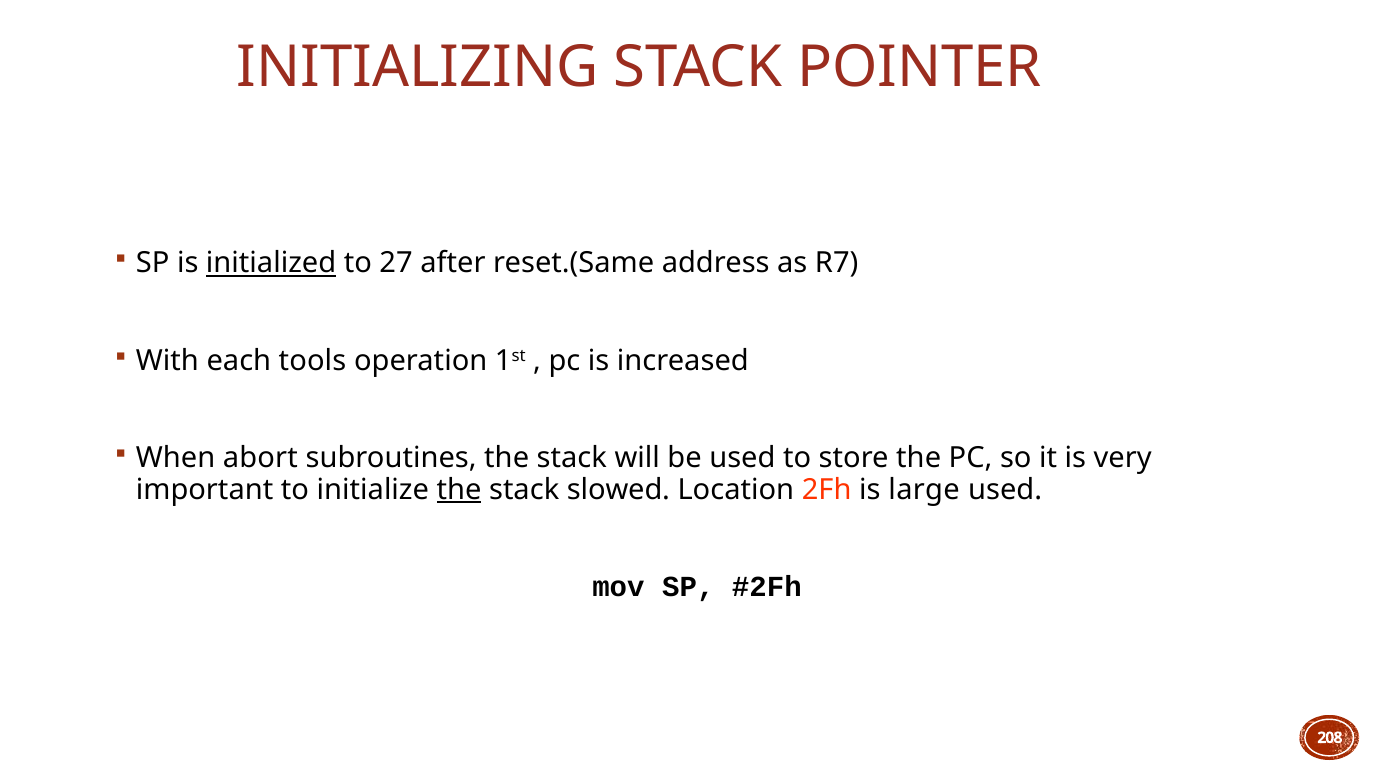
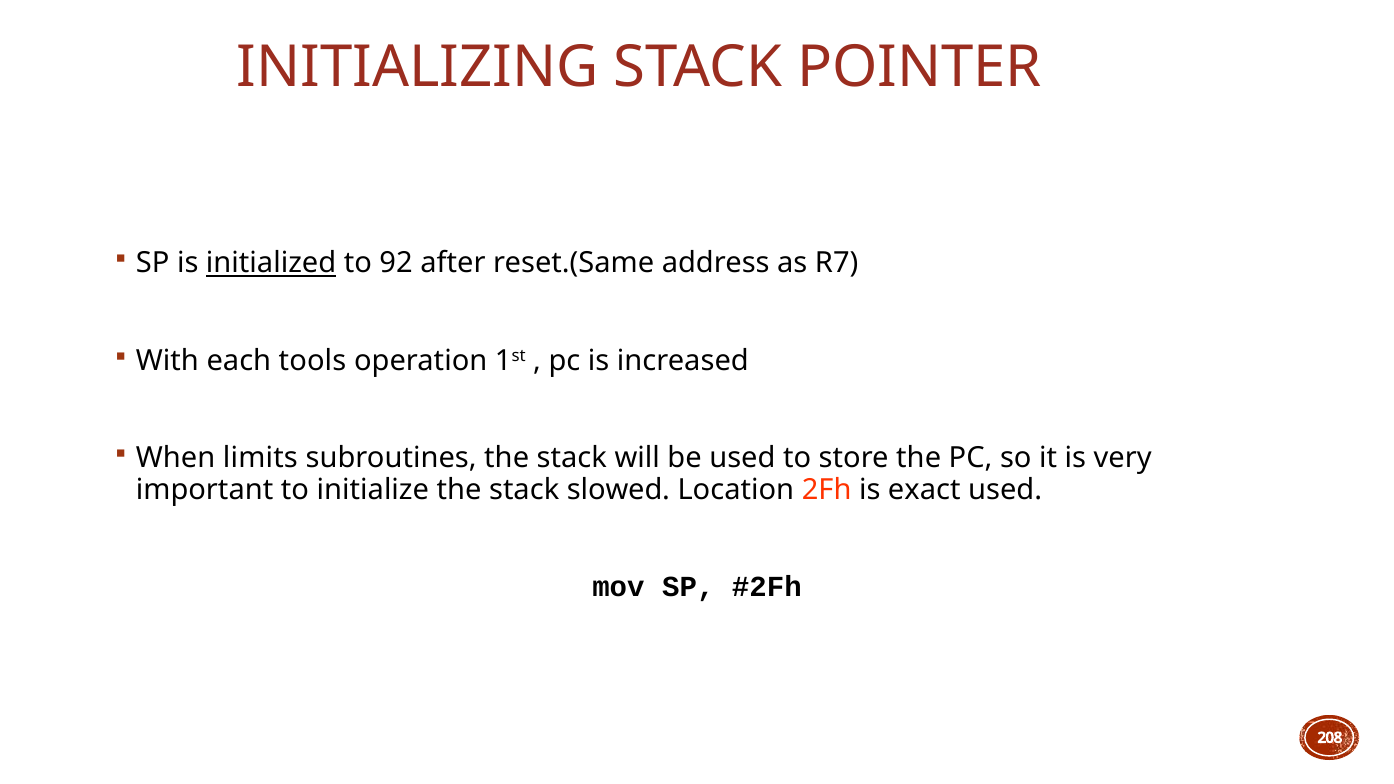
27: 27 -> 92 (396, 263)
abort: abort -> limits (260, 458)
the underline: present -> none (459, 490)
large: large -> exact (924, 490)
